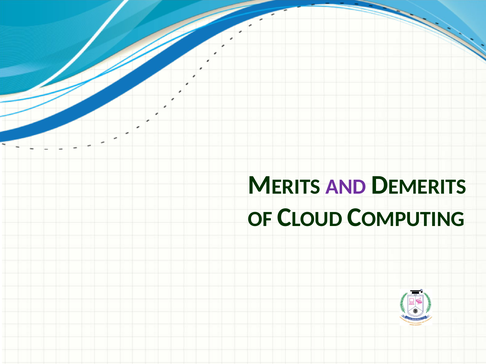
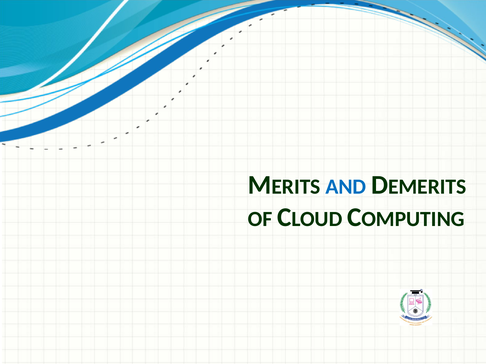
AND colour: purple -> blue (346, 187)
